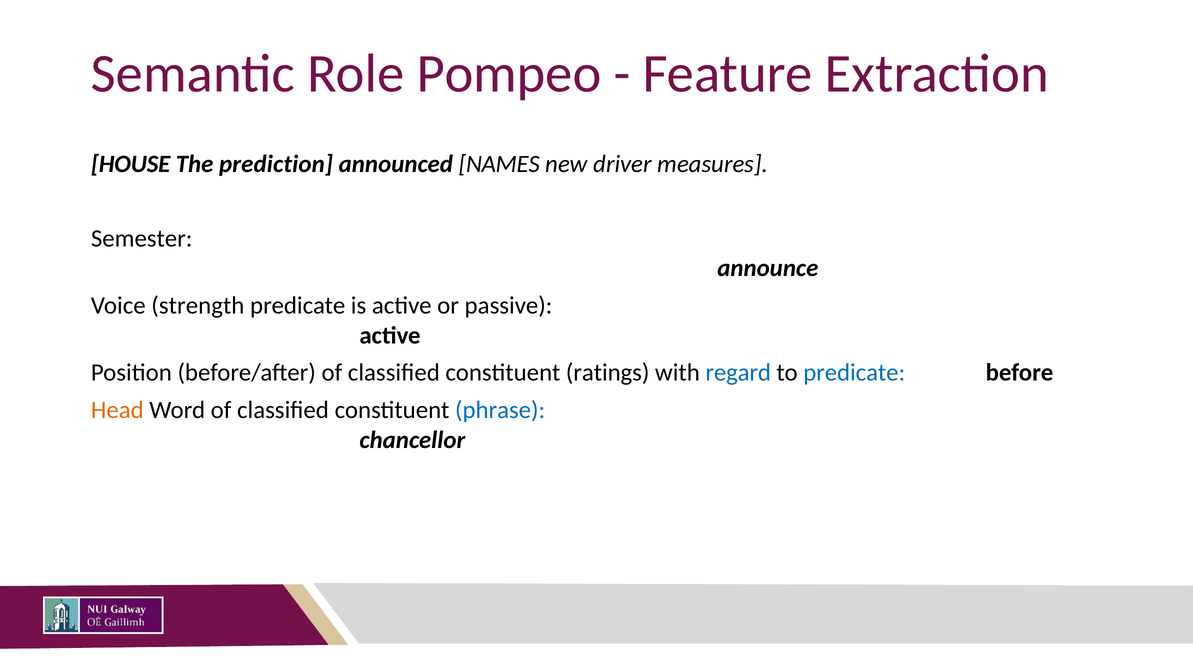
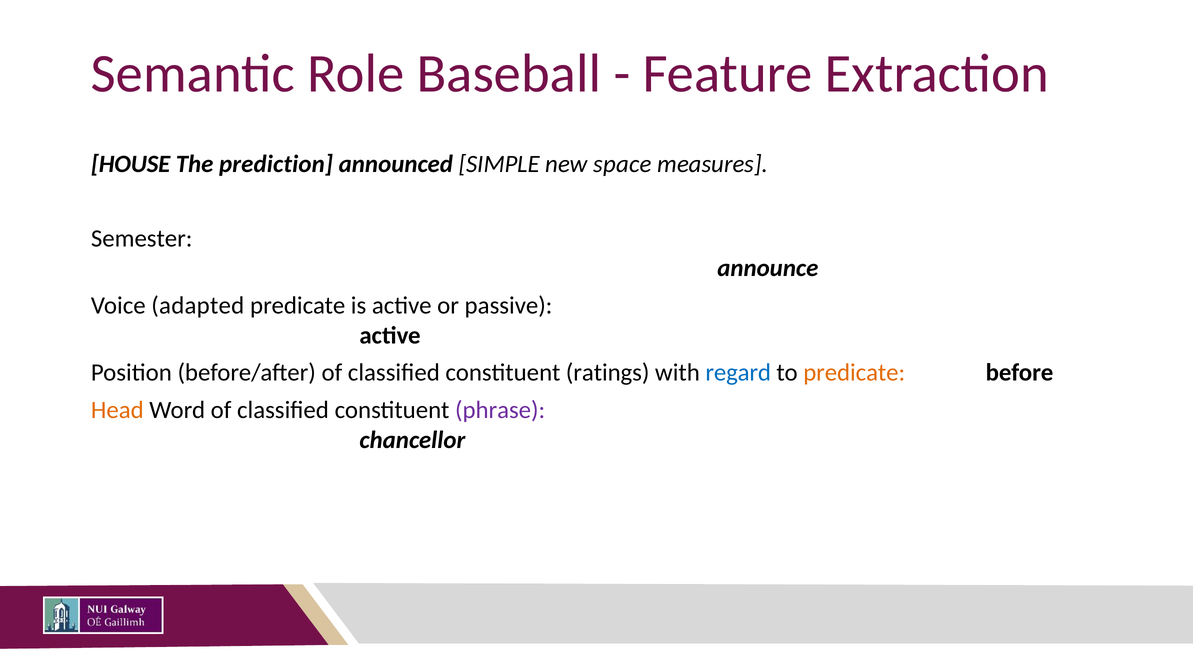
Pompeo: Pompeo -> Baseball (509, 74)
NAMES: NAMES -> SIMPLE (499, 164)
driver: driver -> space (622, 164)
strength: strength -> adapted (198, 306)
predicate colour: blue -> orange (854, 373)
phrase colour: blue -> purple (500, 410)
